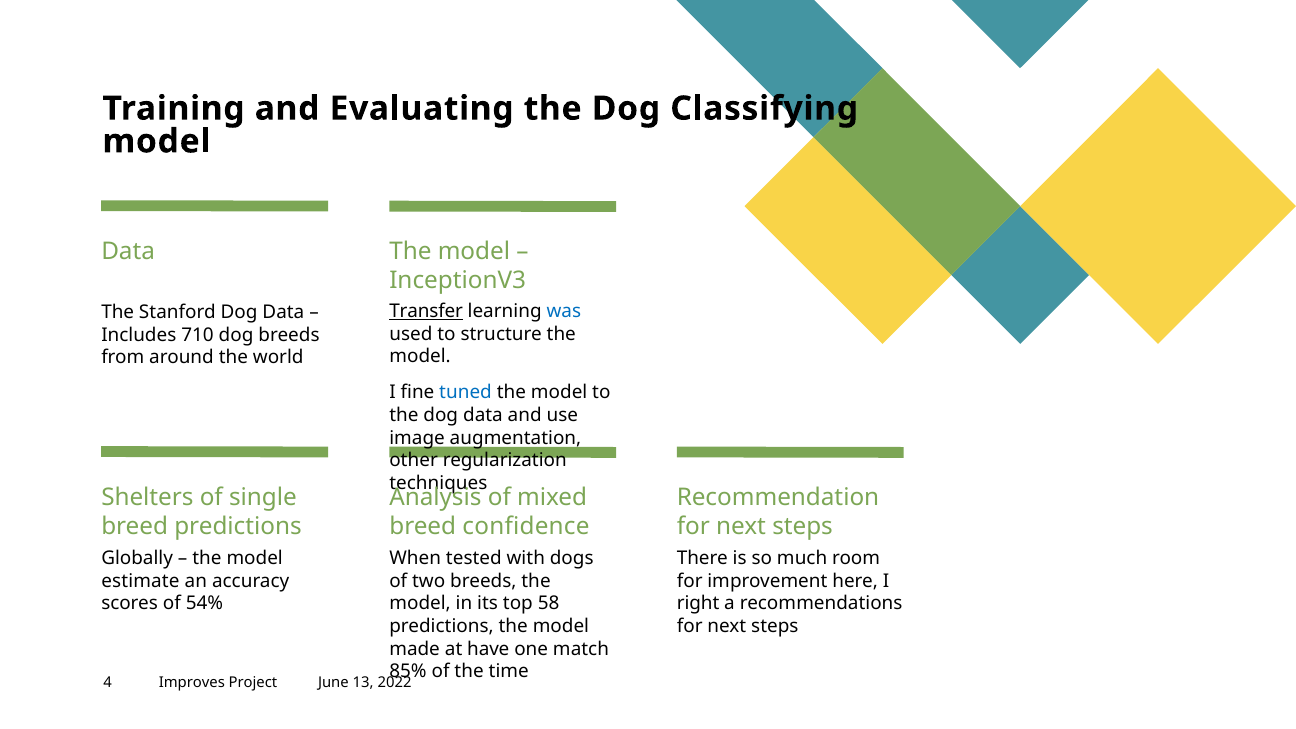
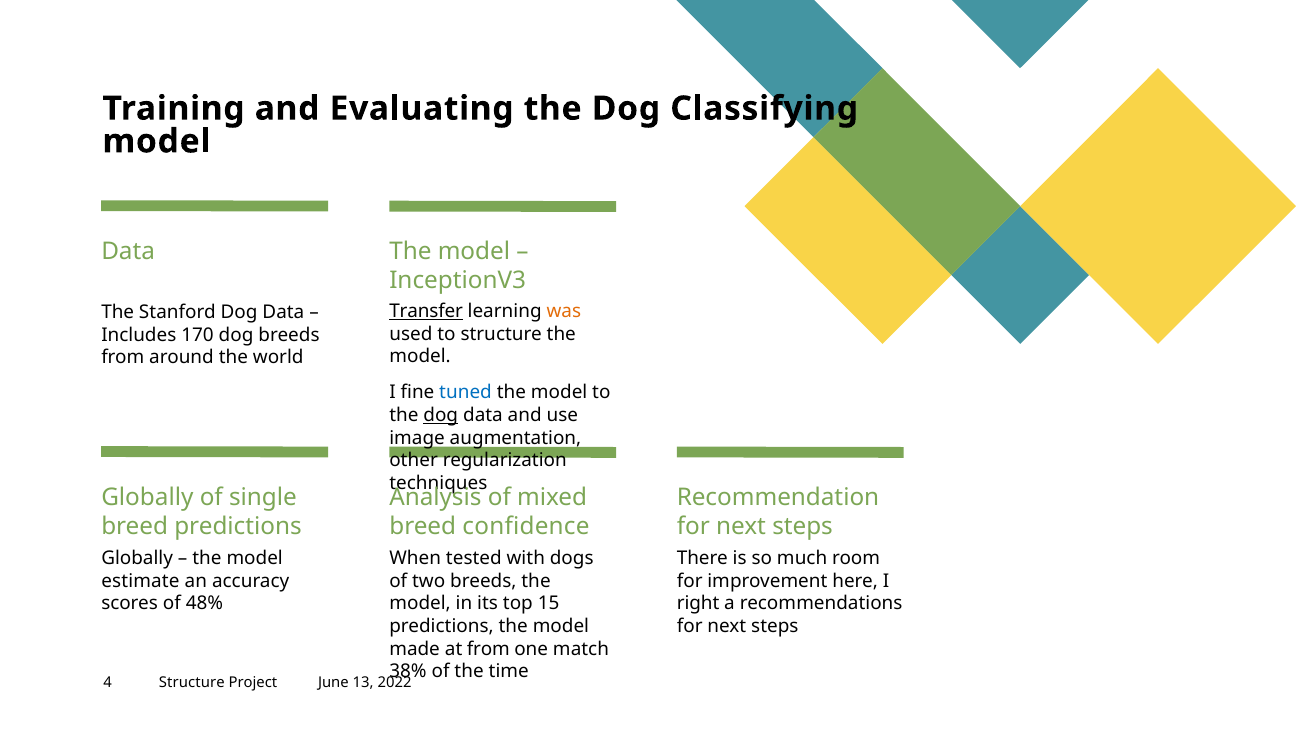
was colour: blue -> orange (564, 311)
710: 710 -> 170 (198, 335)
dog underline: none -> present (441, 415)
Shelters: Shelters -> Globally (147, 497)
54%: 54% -> 48% (204, 604)
58: 58 -> 15 (549, 604)
at have: have -> from (488, 649)
85%: 85% -> 38% (408, 672)
4 Improves: Improves -> Structure (192, 683)
